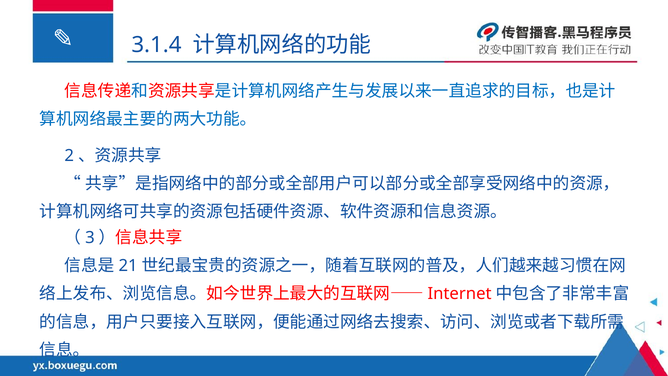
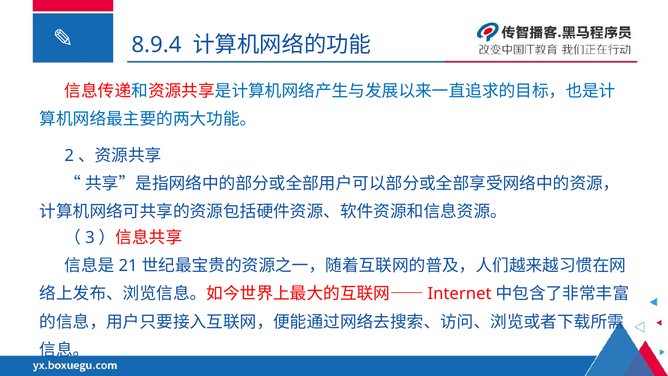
3.1.4: 3.1.4 -> 8.9.4 (156, 45)
